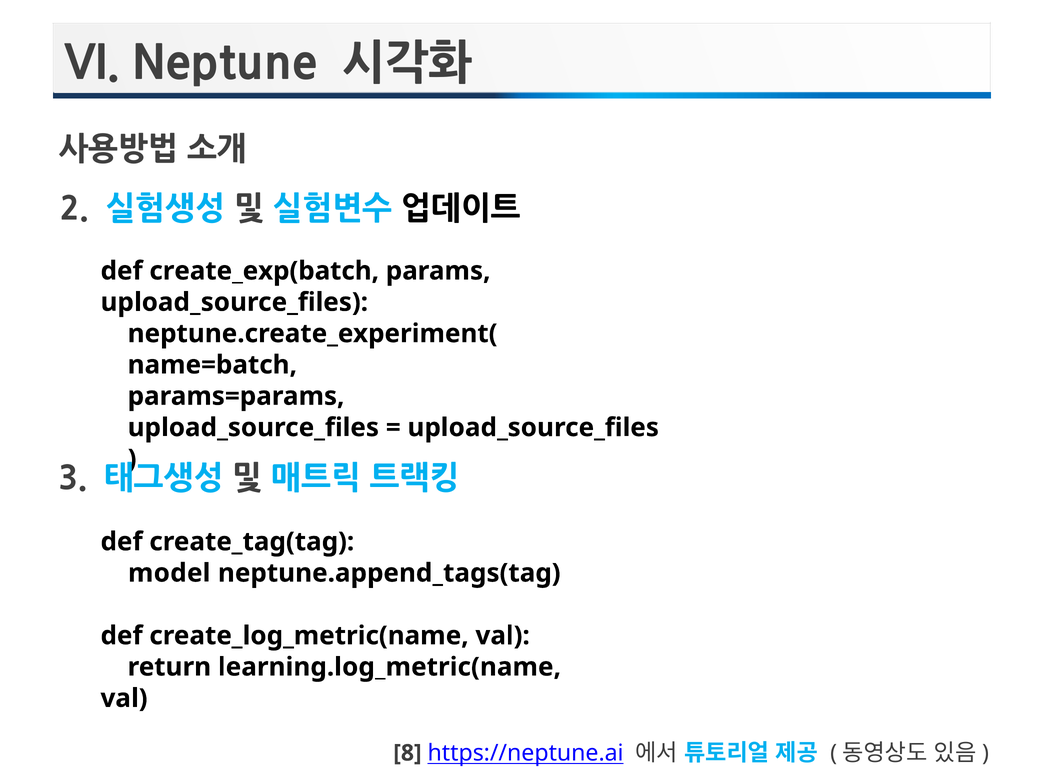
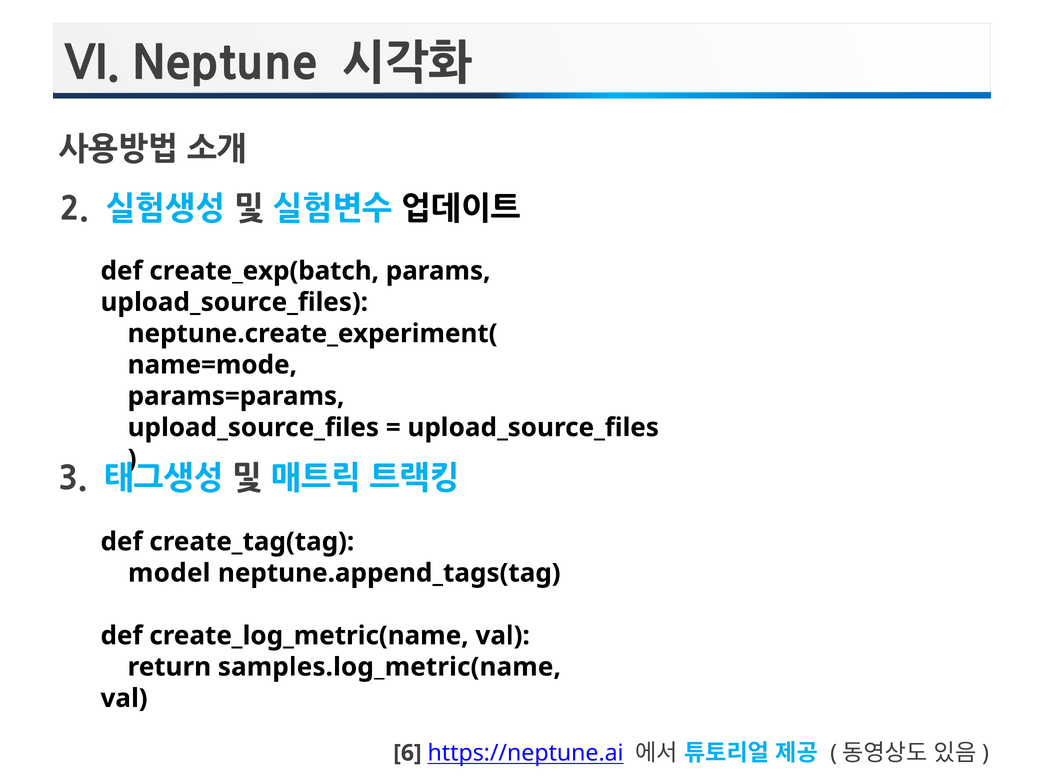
name=batch: name=batch -> name=mode (212, 365)
learning.log_metric(name: learning.log_metric(name -> samples.log_metric(name (389, 666)
8: 8 -> 6 (407, 752)
